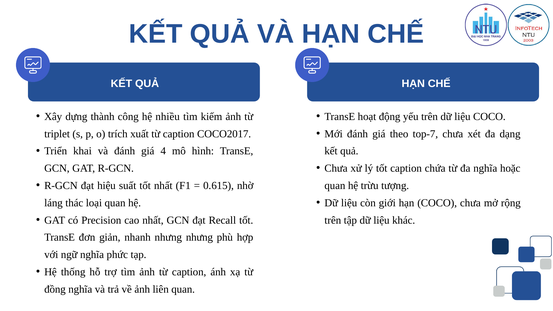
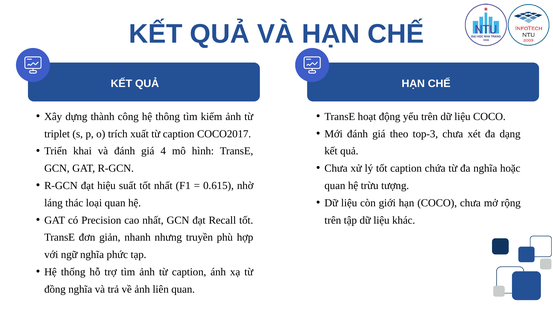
nhiều: nhiều -> thông (168, 117)
top-7: top-7 -> top-3 (425, 134)
nhưng nhưng: nhưng -> truyền (199, 237)
